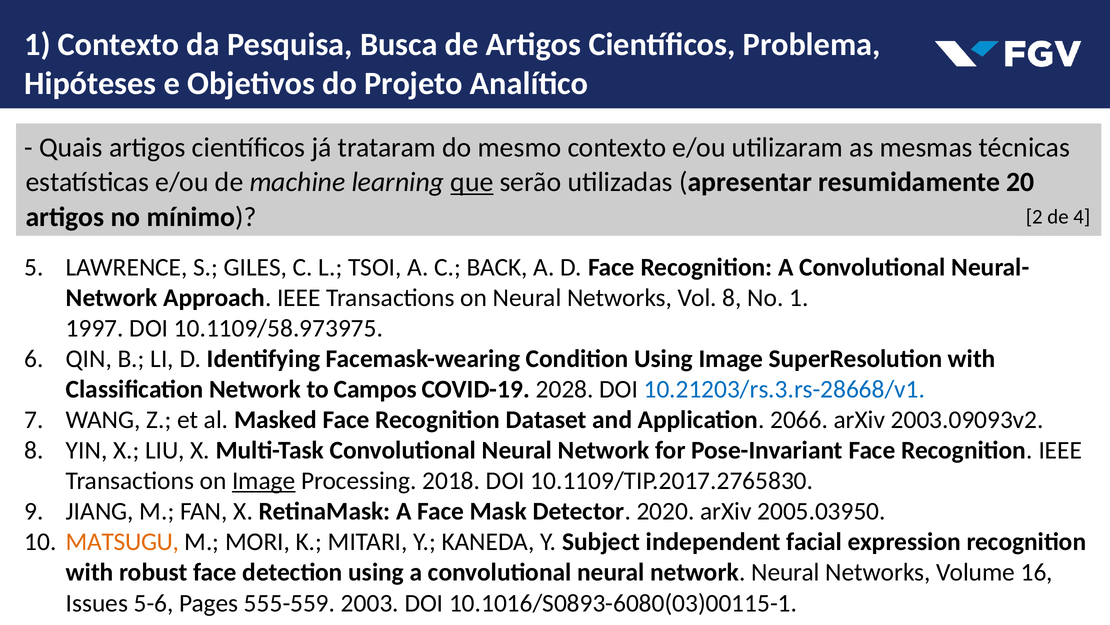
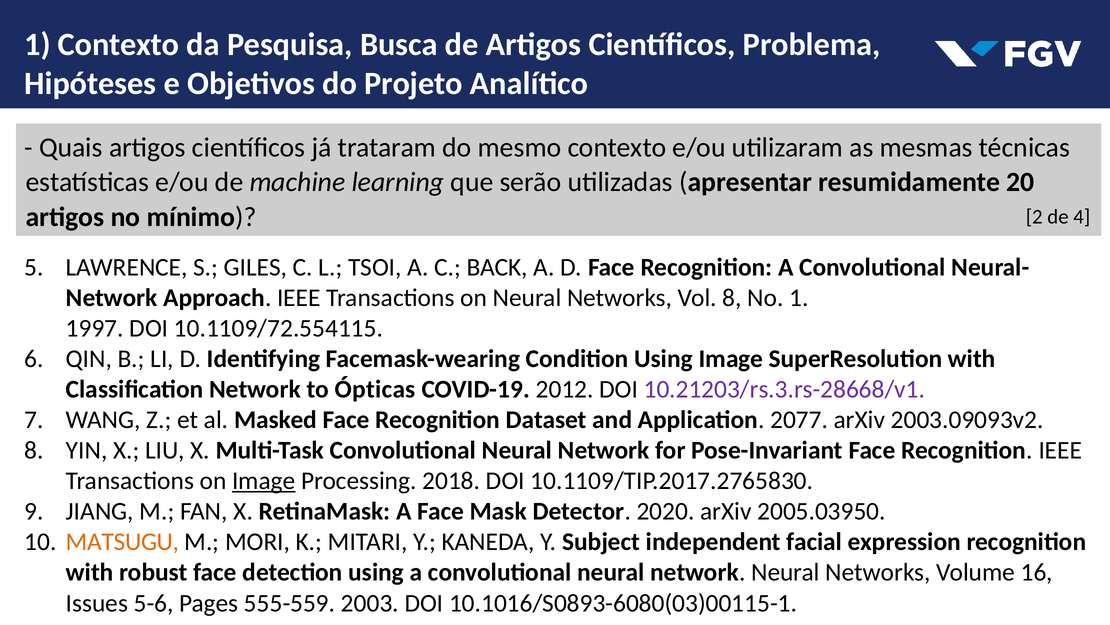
que underline: present -> none (472, 182)
10.1109/58.973975: 10.1109/58.973975 -> 10.1109/72.554115 (278, 328)
Campos: Campos -> Ópticas (375, 389)
2028: 2028 -> 2012 (565, 389)
10.21203/rs.3.rs-28668/v1 colour: blue -> purple (784, 389)
2066: 2066 -> 2077 (799, 419)
